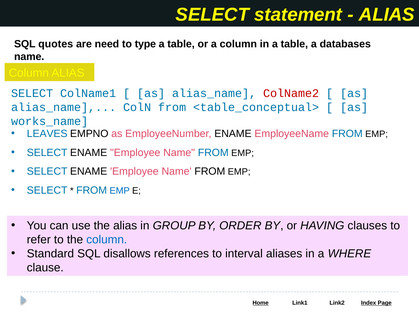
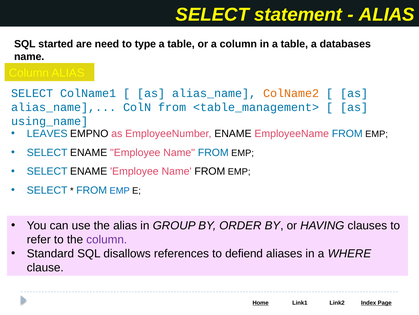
quotes: quotes -> started (56, 44)
ColName2 colour: red -> orange (291, 93)
<table_conceptual>: <table_conceptual> -> <table_management> (256, 107)
works_name: works_name -> using_name (50, 121)
column colour: blue -> purple (107, 239)
interval: interval -> defiend (244, 253)
